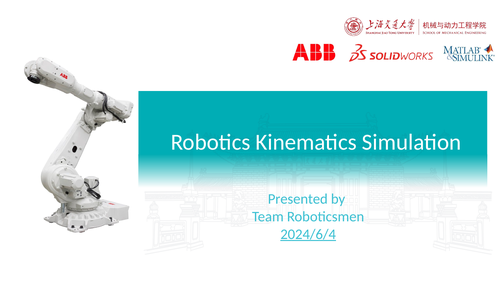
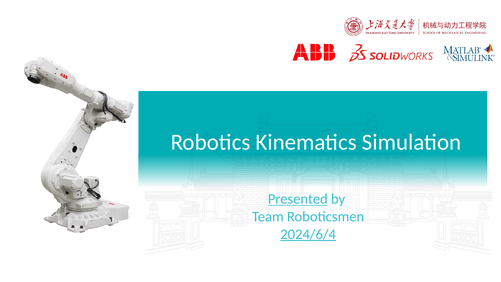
Presented underline: none -> present (298, 199)
